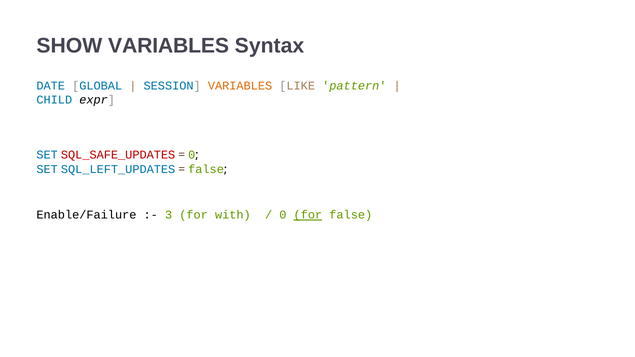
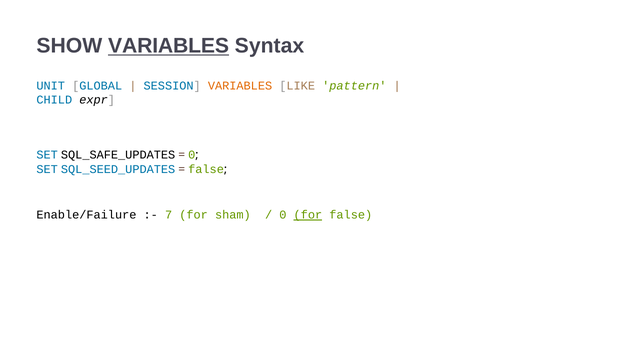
VARIABLES underline: none -> present (169, 46)
DATE: DATE -> UNIT (51, 86)
SQL_SAFE_UPDATES colour: red -> black (118, 155)
SQL_LEFT_UPDATES: SQL_LEFT_UPDATES -> SQL_SEED_UPDATES (118, 169)
3: 3 -> 7 (169, 215)
with: with -> sham (233, 215)
